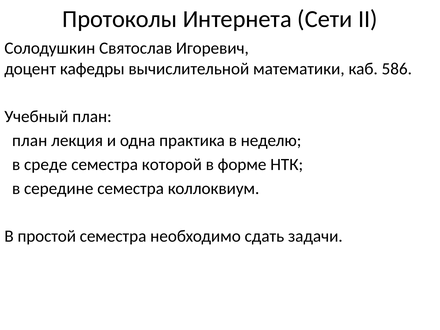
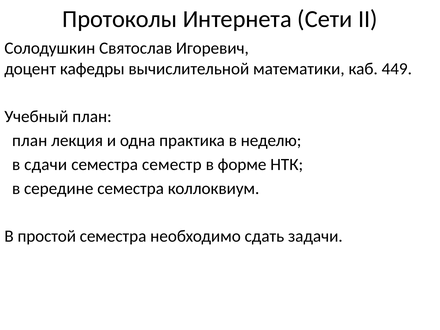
586: 586 -> 449 (397, 69)
среде: среде -> сдачи (46, 164)
которой: которой -> семестр (172, 164)
